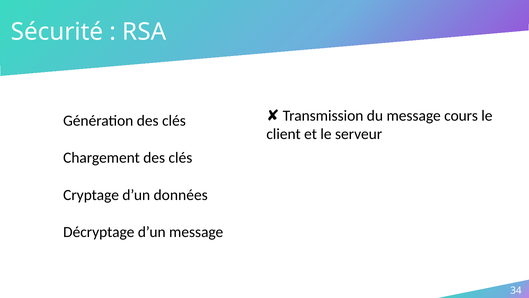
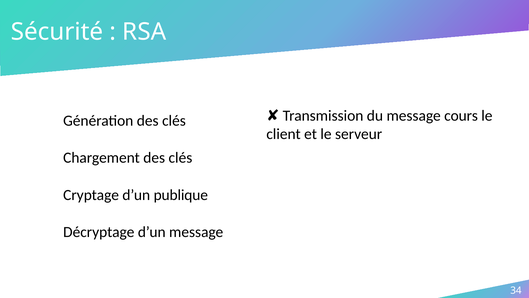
données: données -> publique (181, 195)
